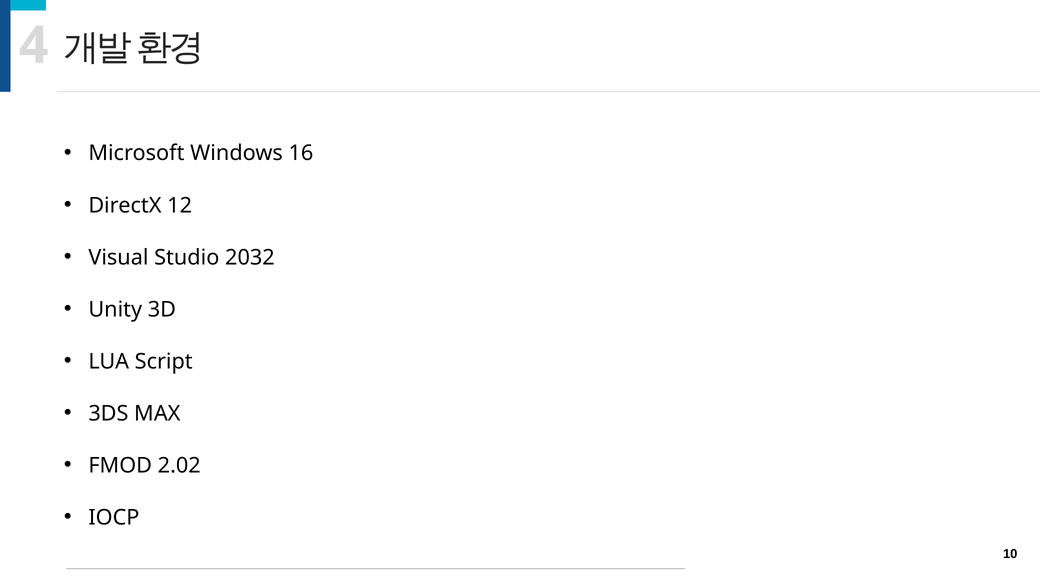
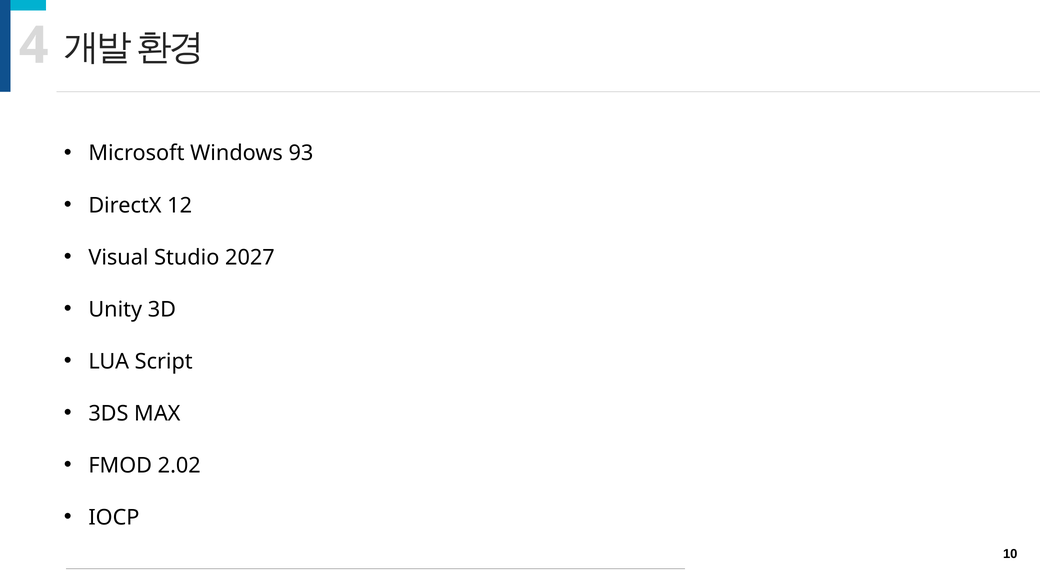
16: 16 -> 93 (301, 153)
2032: 2032 -> 2027 (250, 257)
